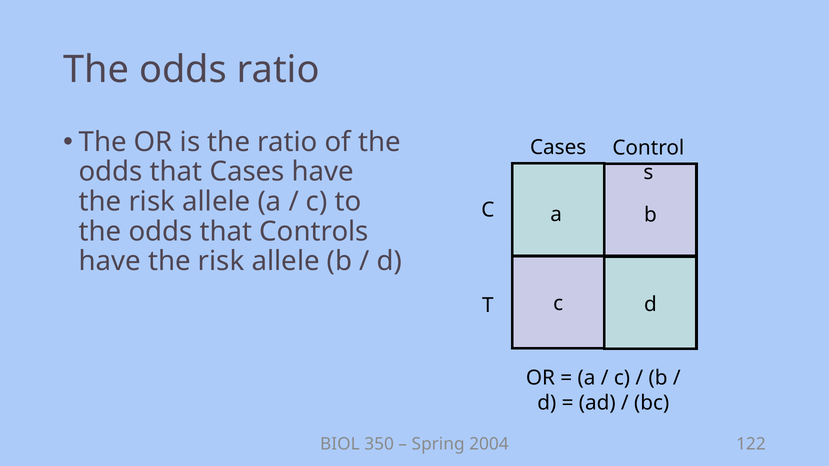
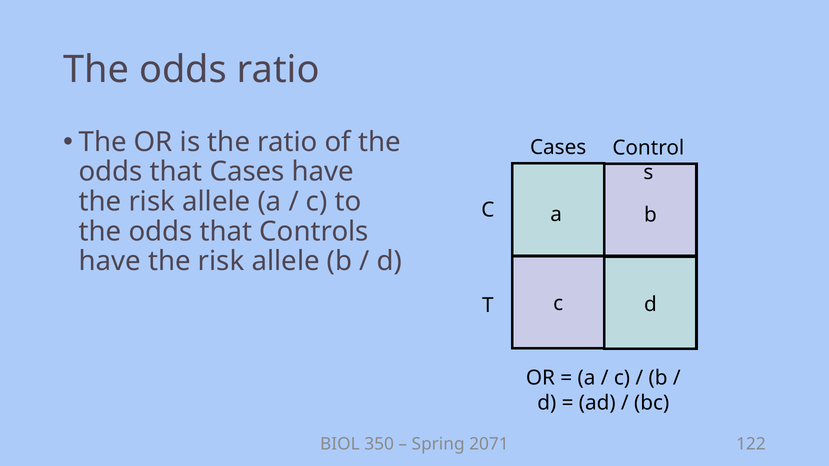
2004: 2004 -> 2071 (489, 444)
